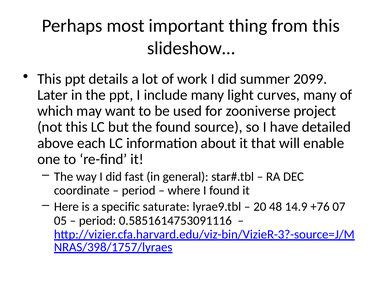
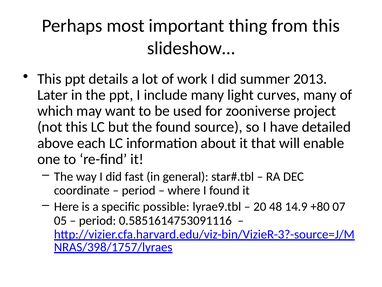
2099: 2099 -> 2013 (310, 79)
saturate: saturate -> possible (166, 206)
+76: +76 -> +80 (320, 206)
